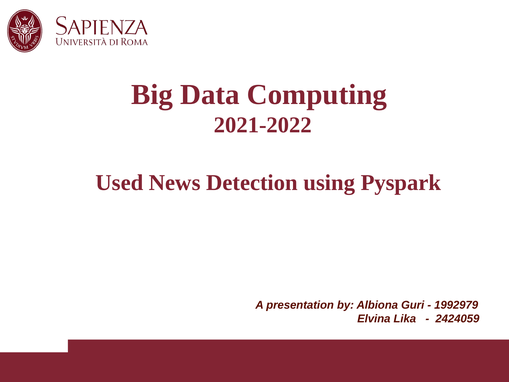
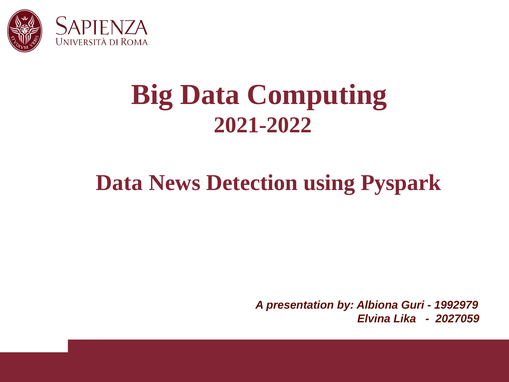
Used: Used -> Data (119, 183)
2424059: 2424059 -> 2027059 (457, 319)
